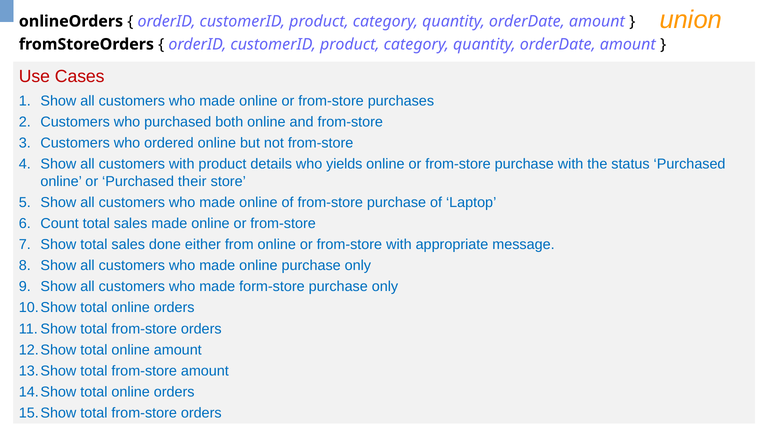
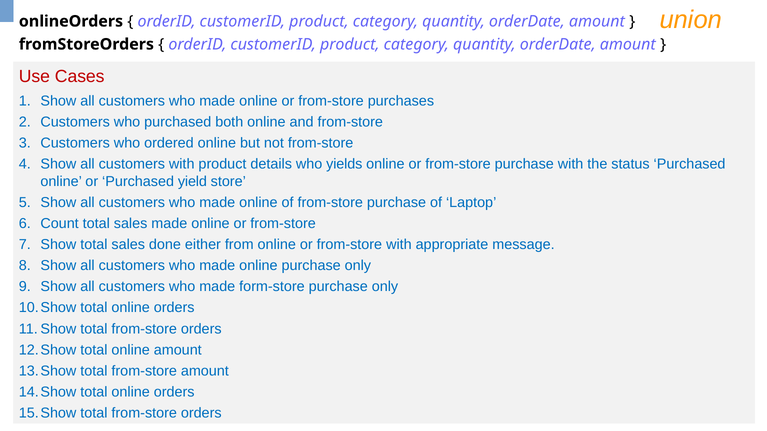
their: their -> yield (192, 182)
